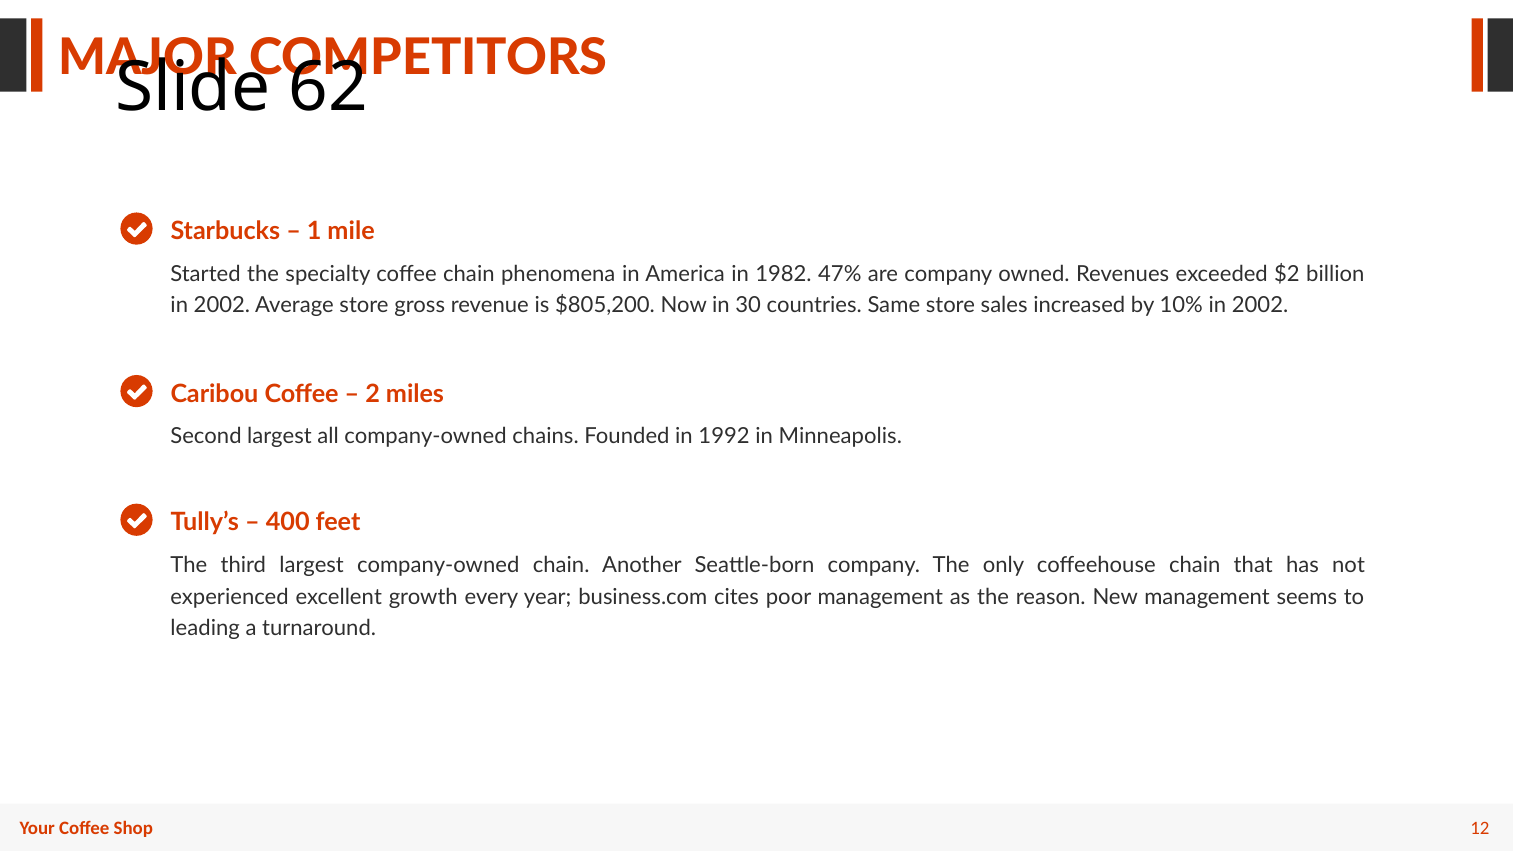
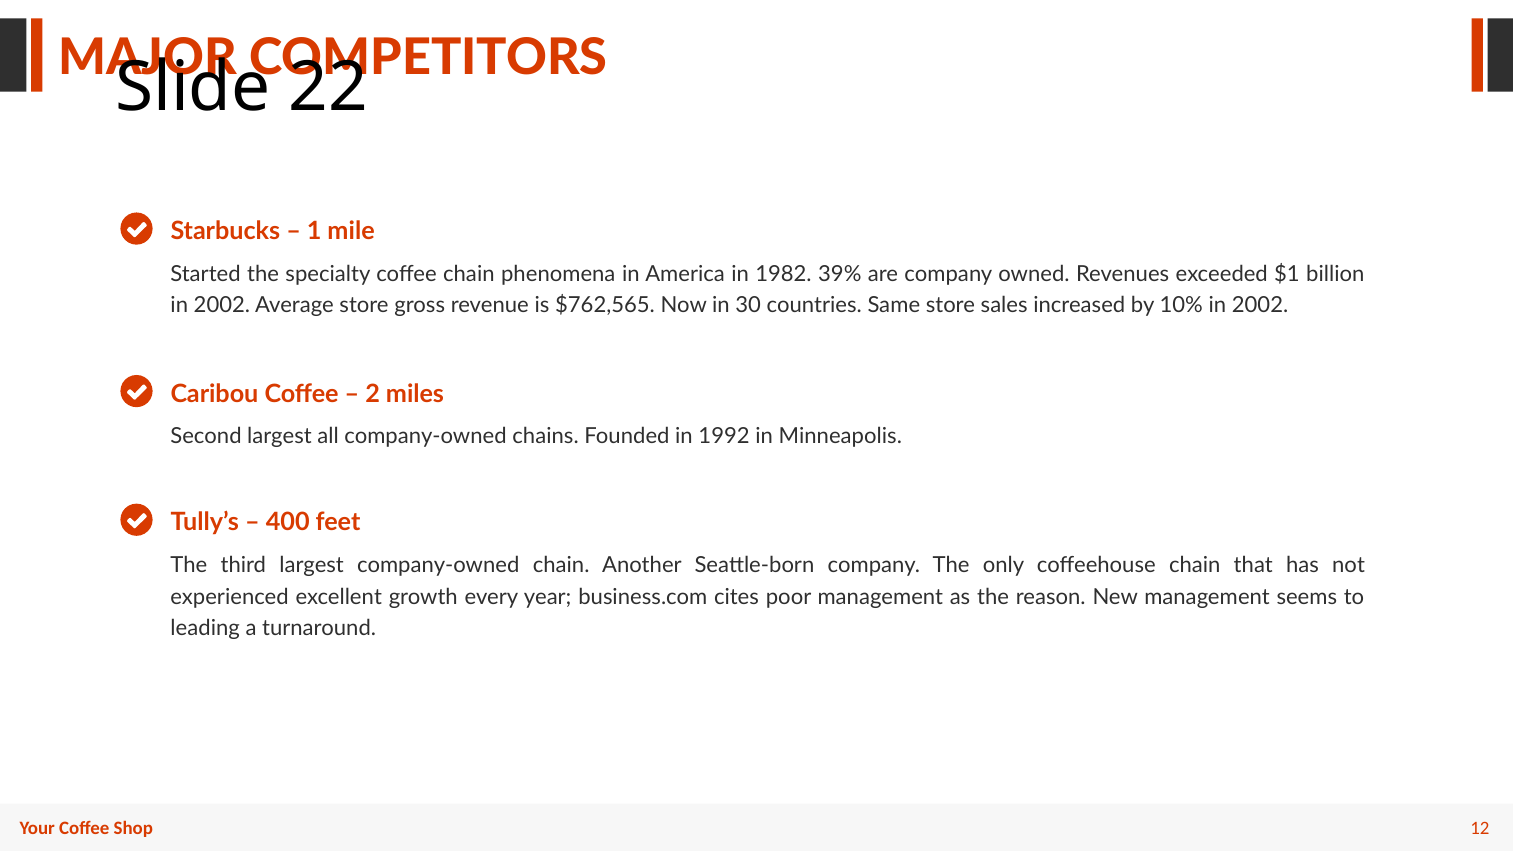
62: 62 -> 22 (328, 88)
47%: 47% -> 39% (840, 274)
$2: $2 -> $1 (1287, 274)
$805,200: $805,200 -> $762,565 (605, 306)
